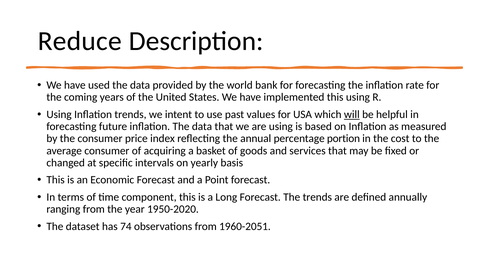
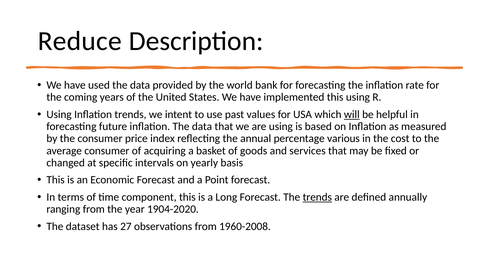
portion: portion -> various (343, 139)
trends underline: none -> present (317, 197)
1950-2020: 1950-2020 -> 1904-2020 (173, 209)
74: 74 -> 27 (126, 226)
1960-2051: 1960-2051 -> 1960-2008 (245, 226)
